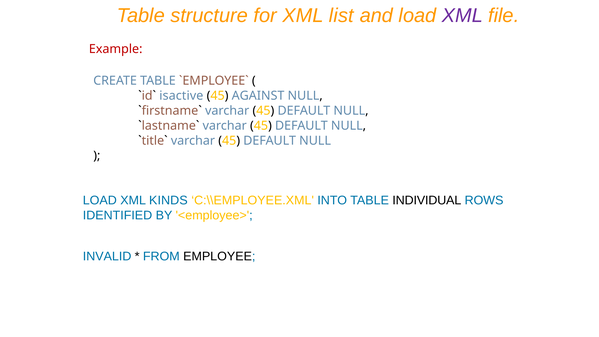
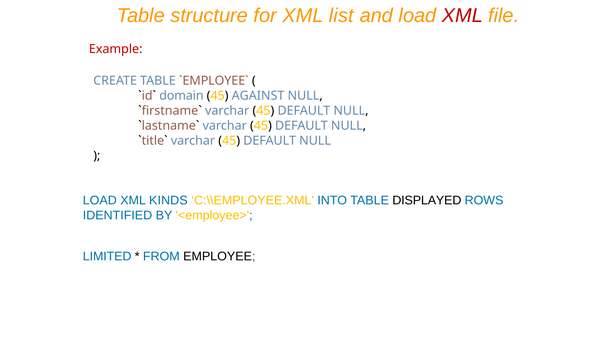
XML colour: purple -> red (462, 16)
isactive: isactive -> domain (181, 96)
INDIVIDUAL: INDIVIDUAL -> DISPLAYED (427, 200)
INVALID: INVALID -> LIMITED (107, 256)
